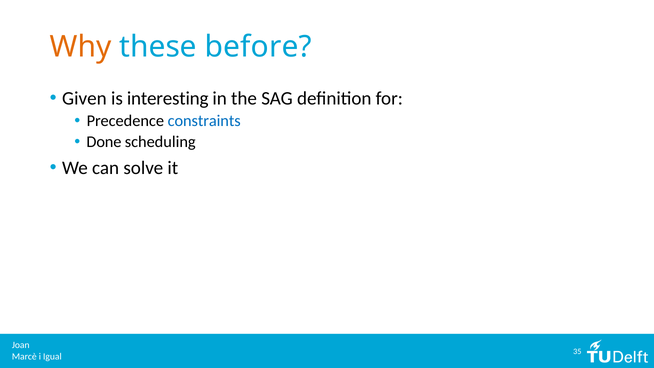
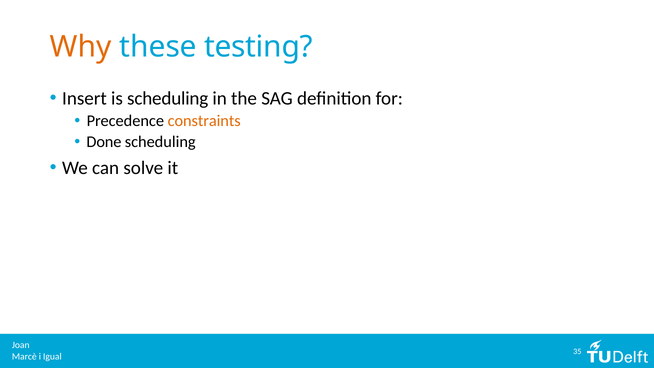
before: before -> testing (258, 47)
Given: Given -> Insert (84, 98)
is interesting: interesting -> scheduling (168, 98)
constraints colour: blue -> orange (204, 121)
